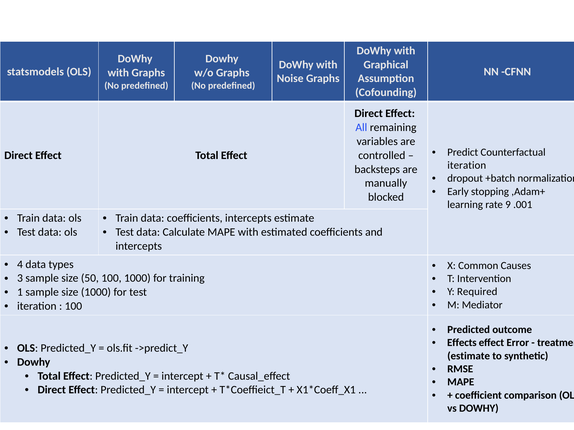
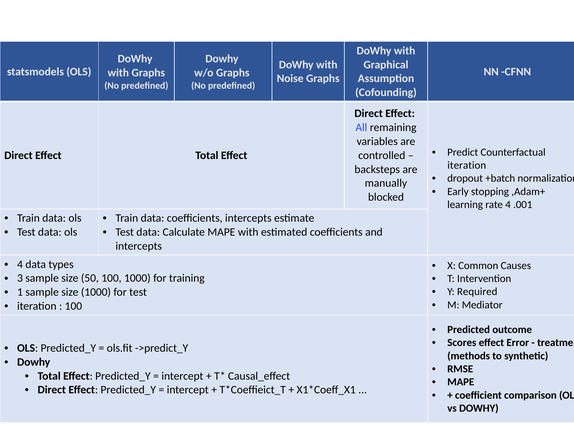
rate 9: 9 -> 4 (508, 205)
Effects: Effects -> Scores (462, 343)
estimate: estimate -> methods (469, 356)
